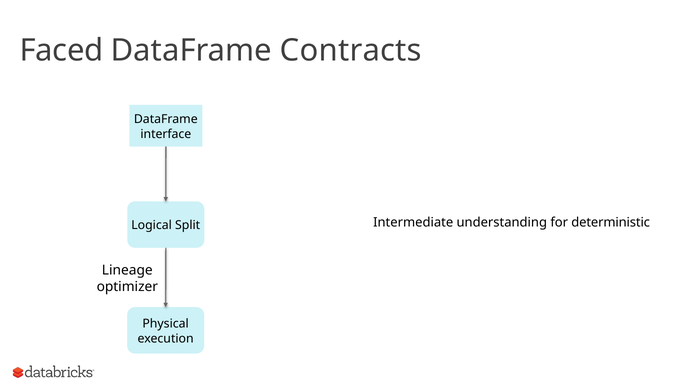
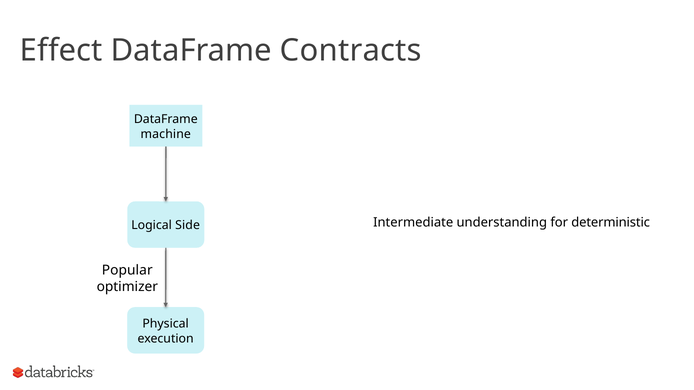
Faced: Faced -> Effect (61, 50)
interface: interface -> machine (166, 134)
Split: Split -> Side (188, 226)
Lineage: Lineage -> Popular (127, 270)
